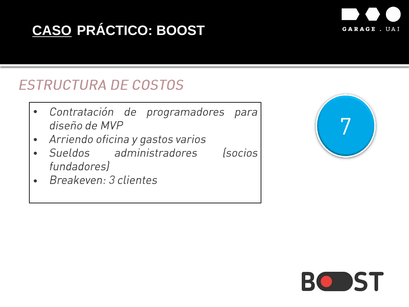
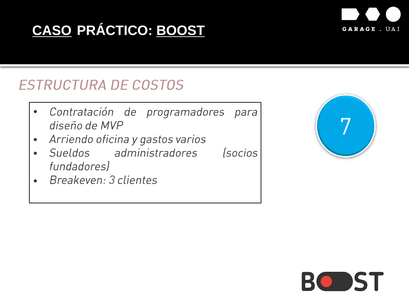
BOOST underline: none -> present (181, 31)
